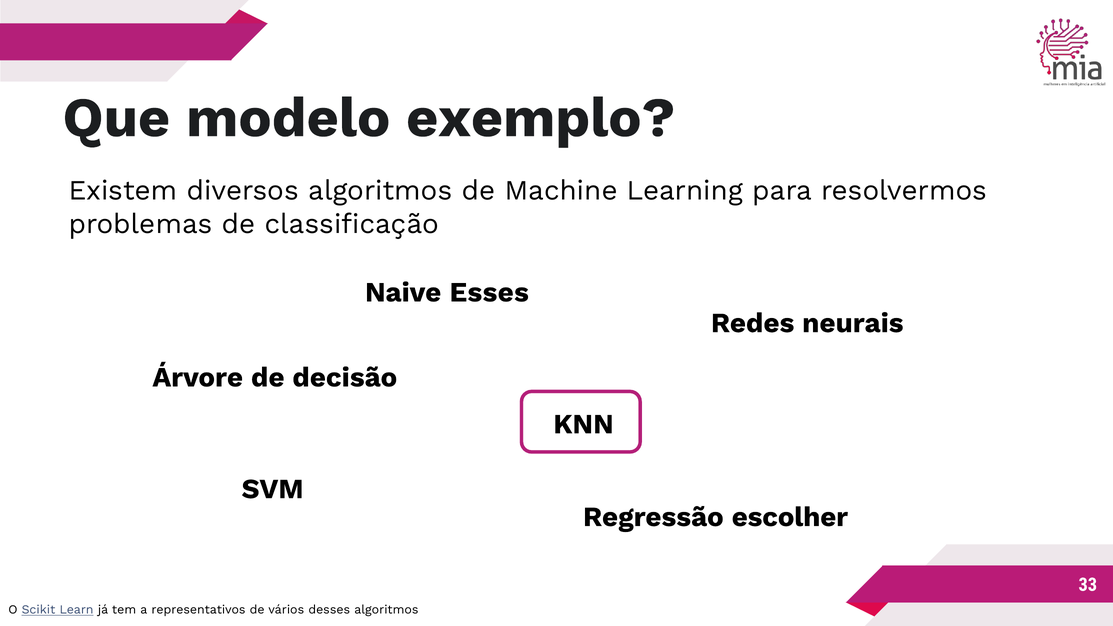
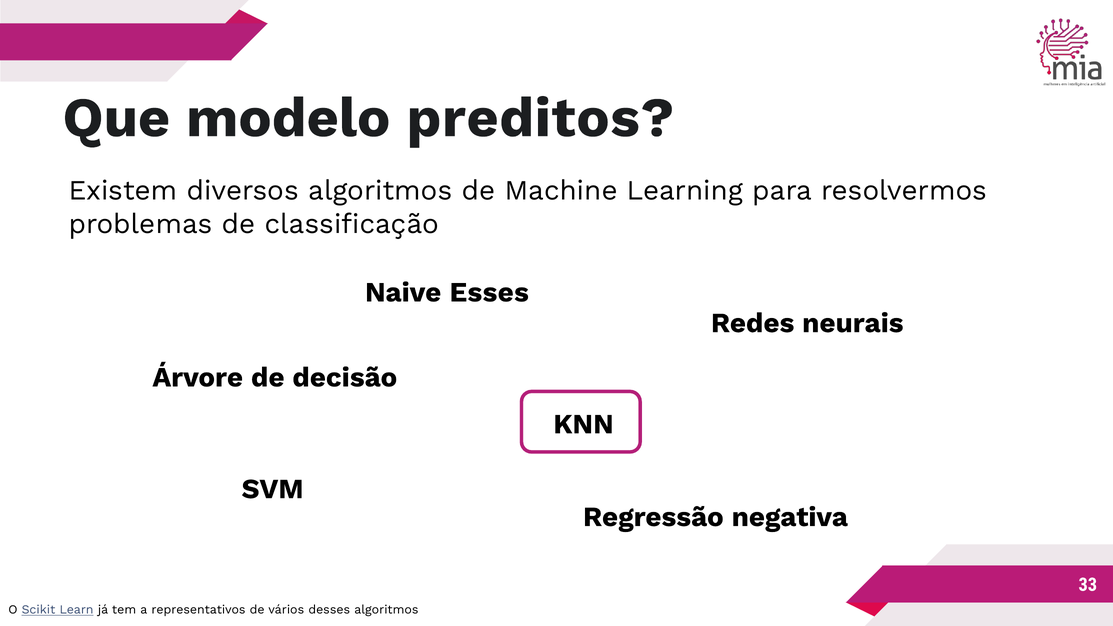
exemplo: exemplo -> preditos (540, 118)
escolher: escolher -> negativa (790, 517)
